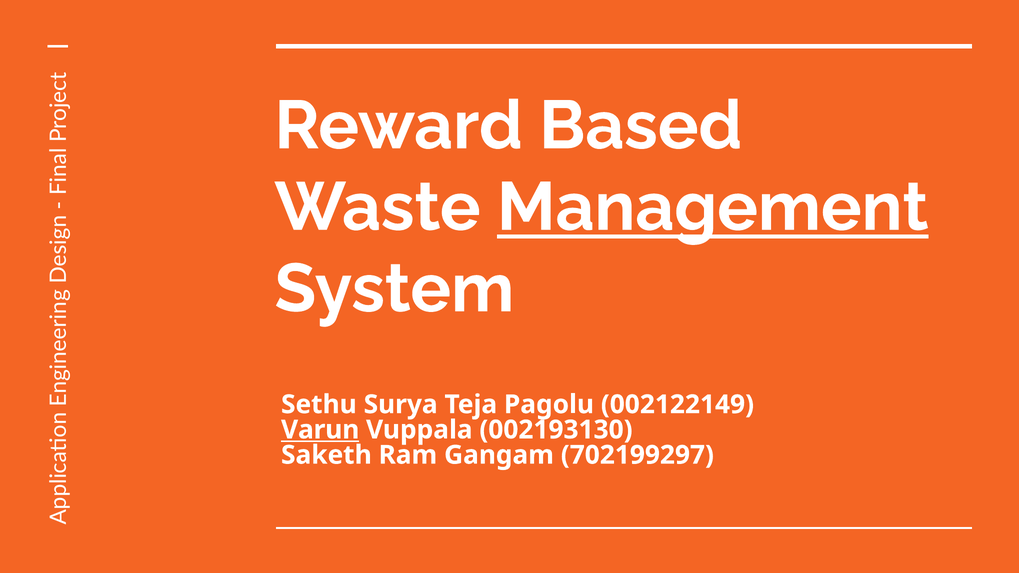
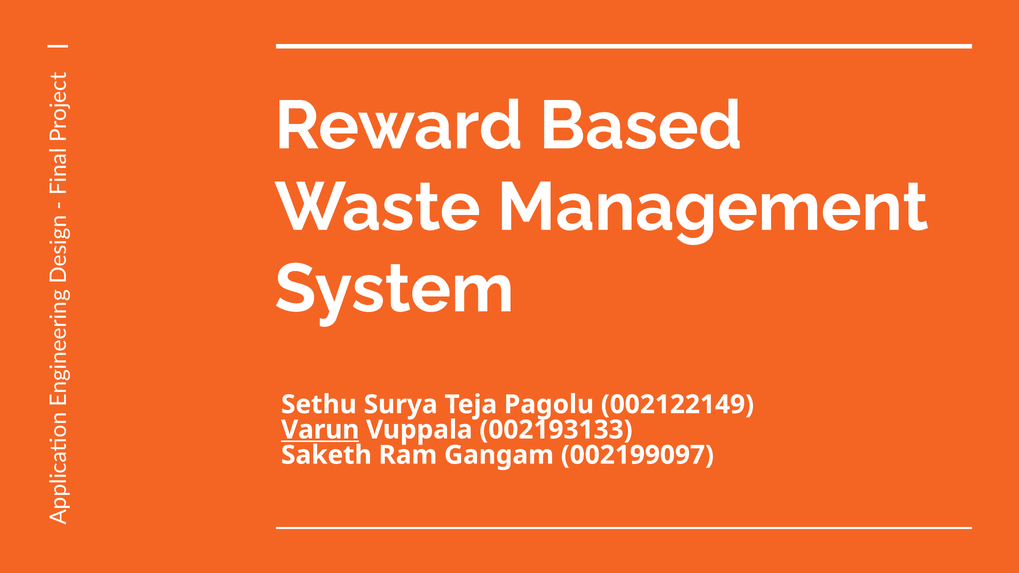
Management underline: present -> none (713, 207)
002193130: 002193130 -> 002193133 (556, 430)
702199297: 702199297 -> 002199097 (637, 455)
